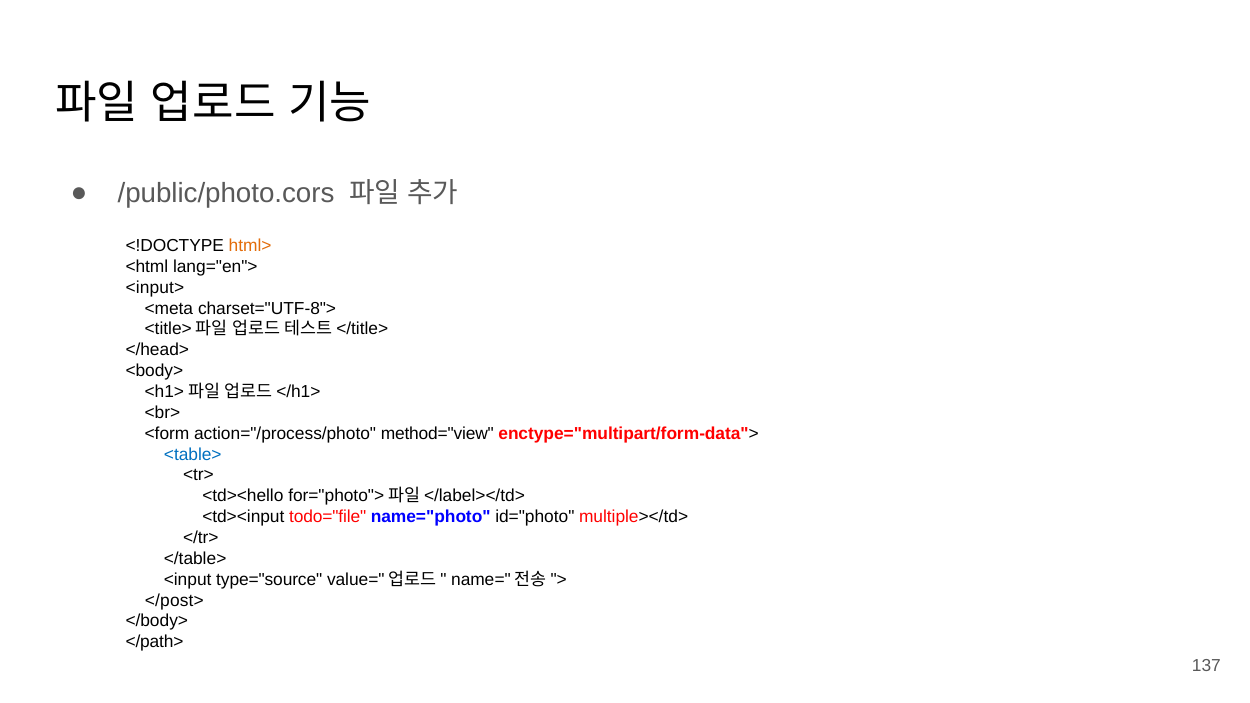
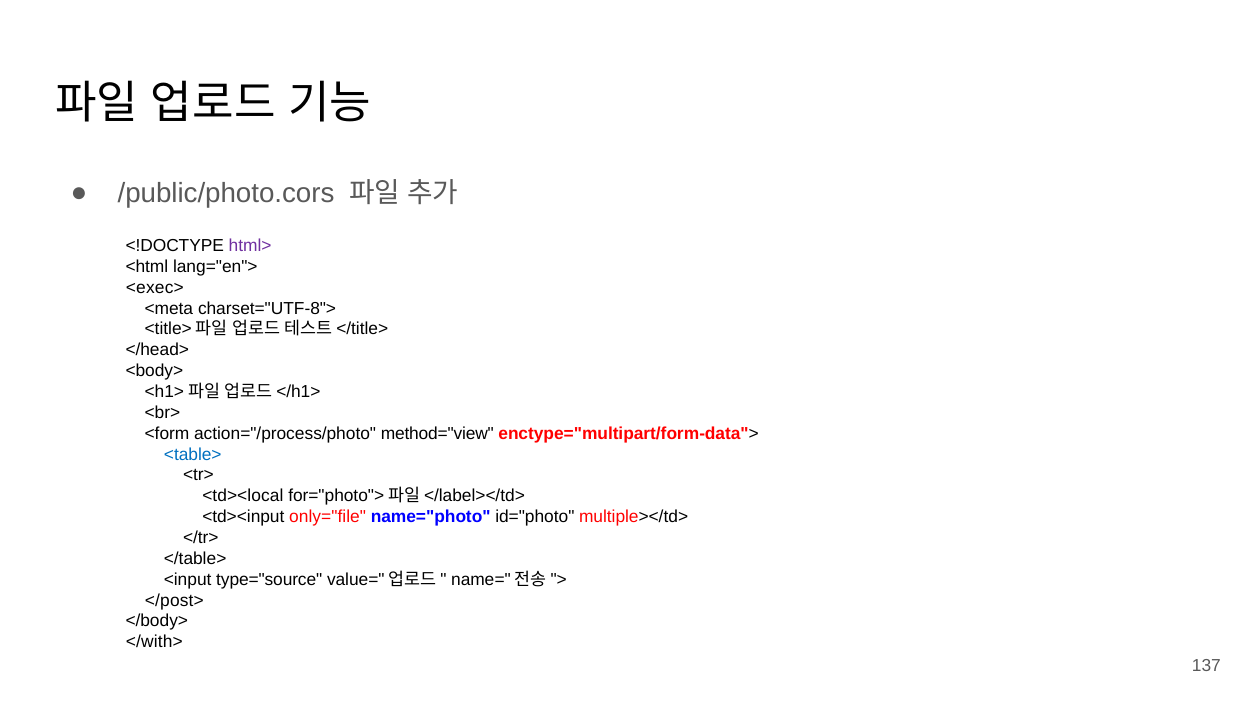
html> colour: orange -> purple (250, 246)
<input>: <input> -> <exec> (155, 288)
<td><hello: <td><hello -> <td><local (243, 496)
todo="file: todo="file -> only="file (328, 517)
</path>: </path> -> </with> (154, 642)
